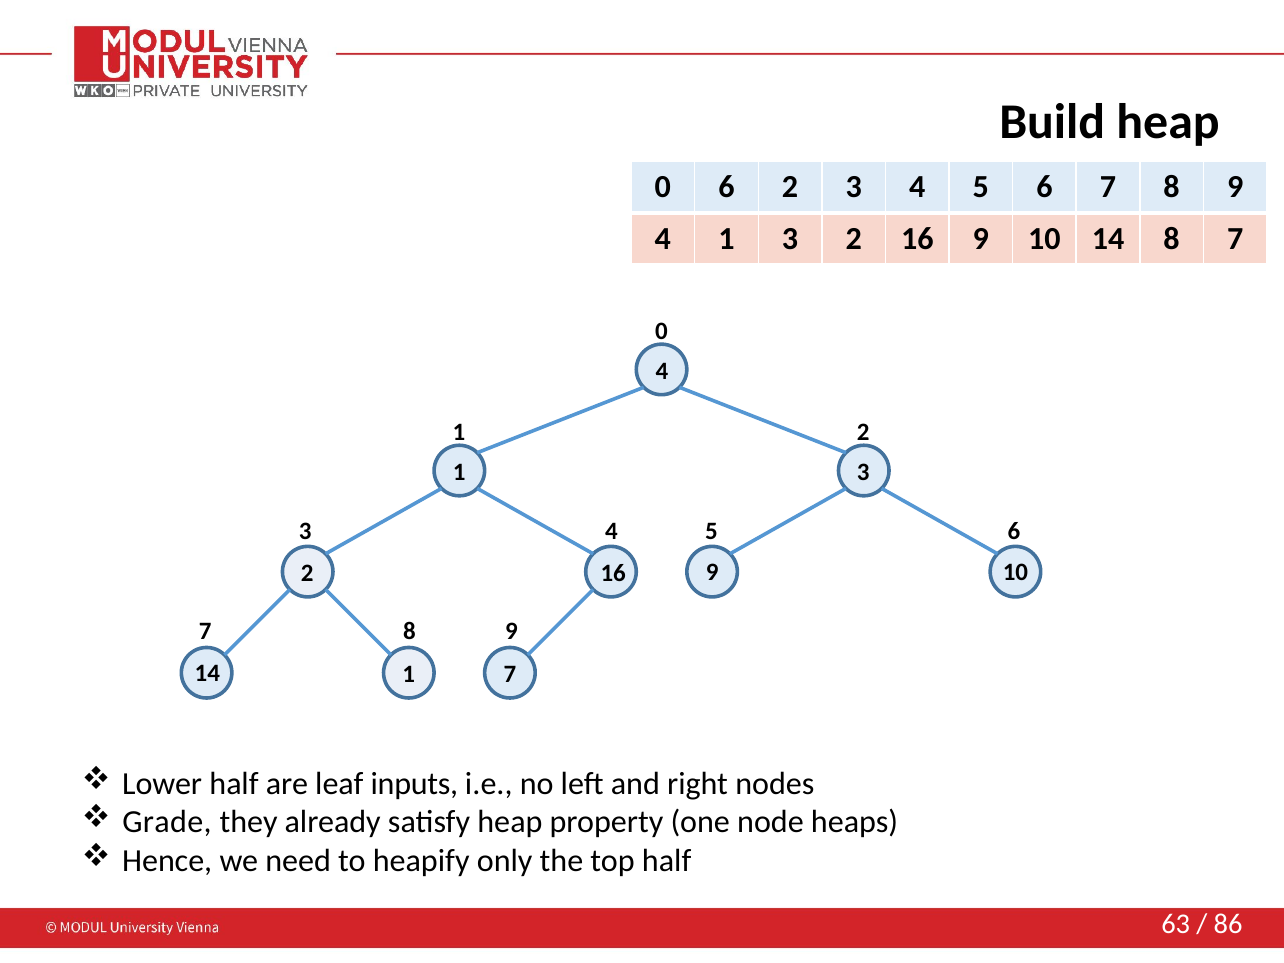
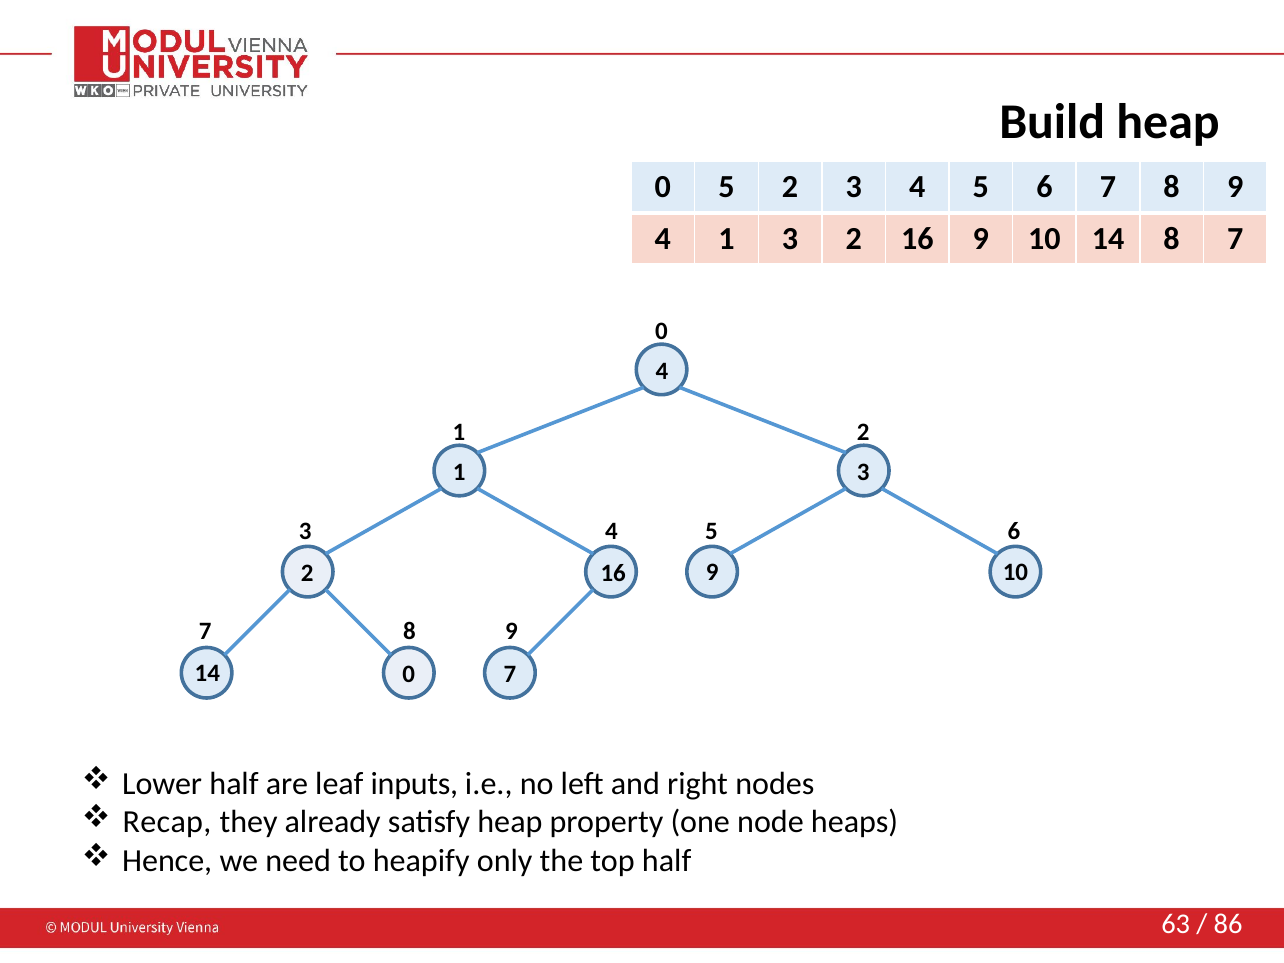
0 6: 6 -> 5 (726, 187)
14 1: 1 -> 0 (409, 674)
Grade: Grade -> Recap (167, 822)
